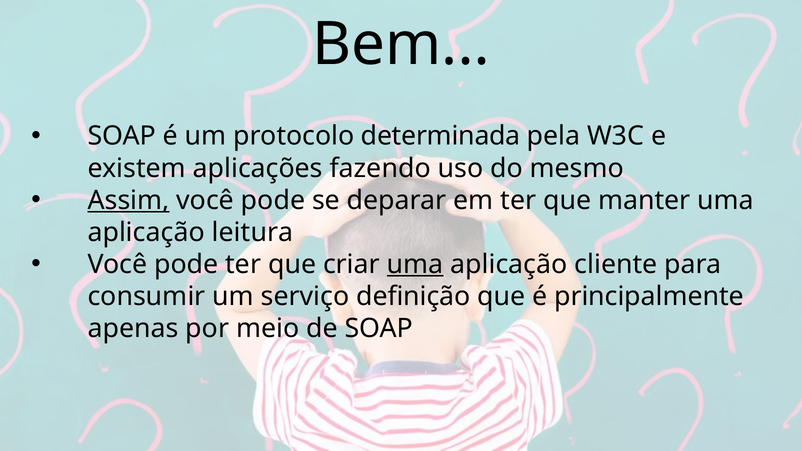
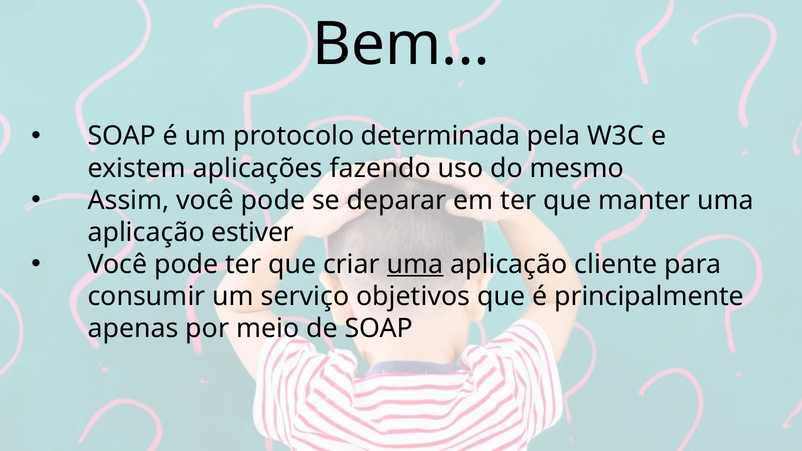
Assim underline: present -> none (129, 200)
leitura: leitura -> estiver (253, 232)
definição: definição -> objetivos (413, 297)
